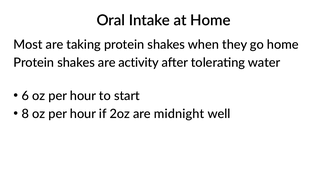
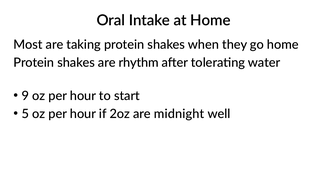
activity: activity -> rhythm (139, 63)
6: 6 -> 9 (25, 96)
8: 8 -> 5 (25, 114)
